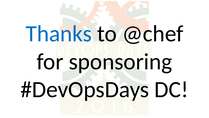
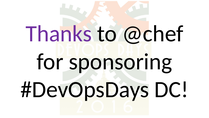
Thanks colour: blue -> purple (59, 34)
